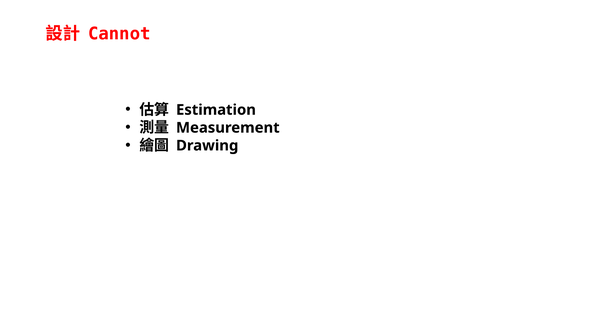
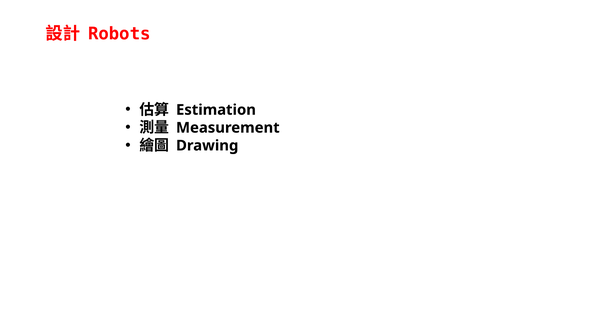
Cannot: Cannot -> Robots (119, 34)
